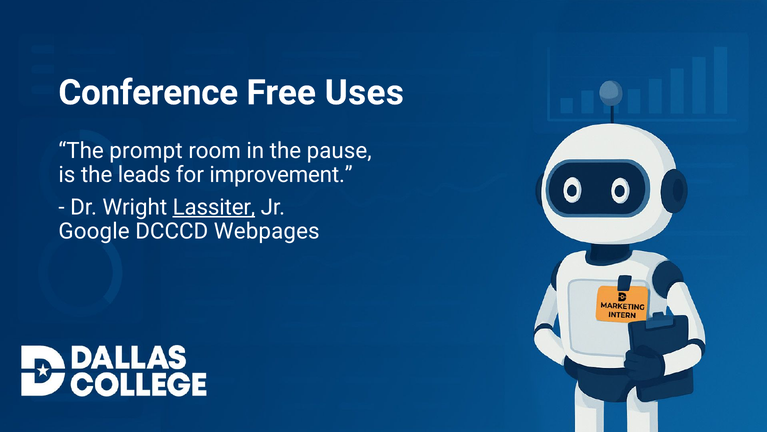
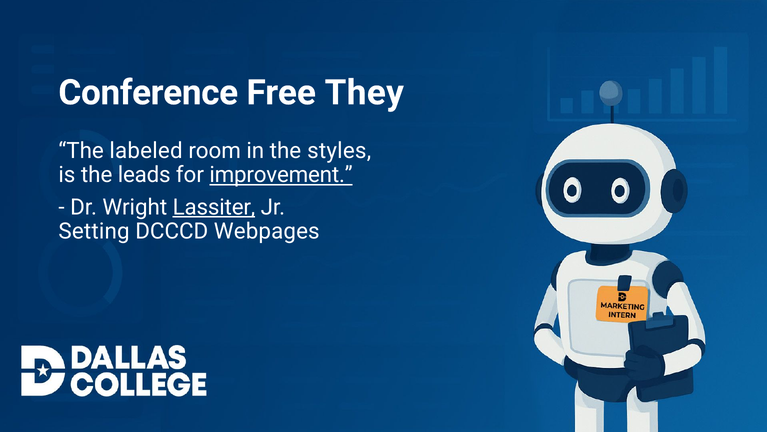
Uses: Uses -> They (364, 93)
prompt: prompt -> labeled (146, 151)
pause: pause -> styles (339, 151)
improvement underline: none -> present (281, 175)
Google: Google -> Setting (94, 231)
